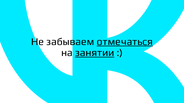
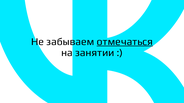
занятии underline: present -> none (95, 53)
